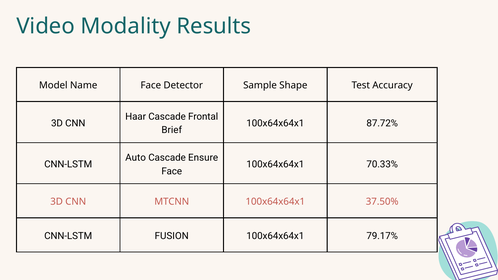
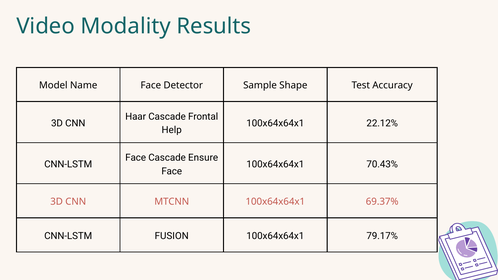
87.72%: 87.72% -> 22.12% (382, 123)
Brief: Brief -> Help (172, 130)
Auto: Auto -> Face (136, 158)
70.33%: 70.33% -> 70.43% (382, 164)
37.50%: 37.50% -> 69.37% (382, 202)
